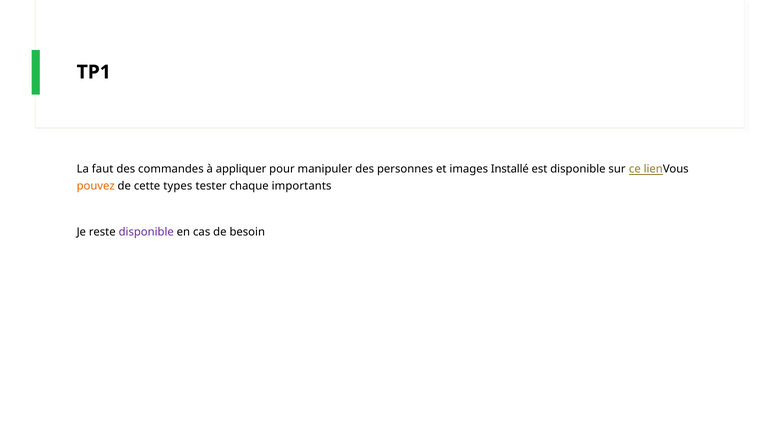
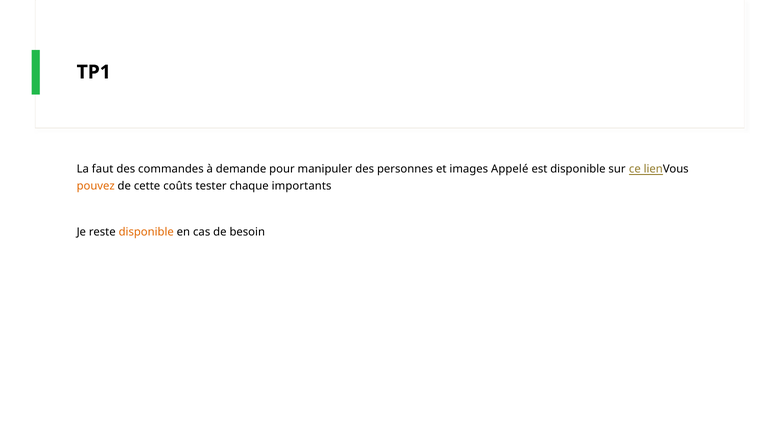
appliquer: appliquer -> demande (241, 169)
Installé: Installé -> Appelé (510, 169)
types: types -> coûts (178, 186)
disponible colour: purple -> orange (146, 232)
